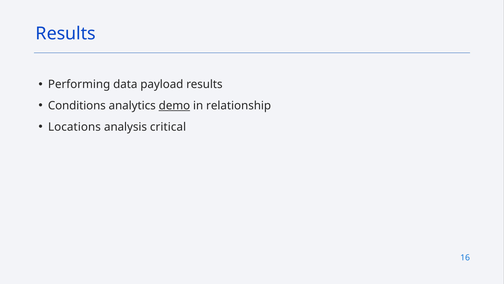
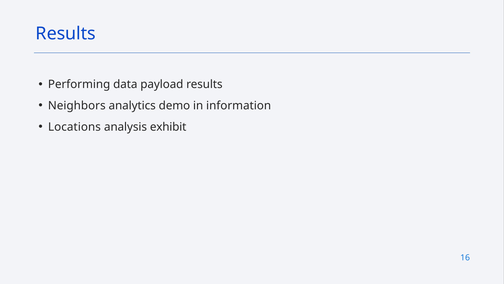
Conditions: Conditions -> Neighbors (77, 106)
demo underline: present -> none (174, 106)
relationship: relationship -> information (239, 106)
critical: critical -> exhibit (168, 127)
